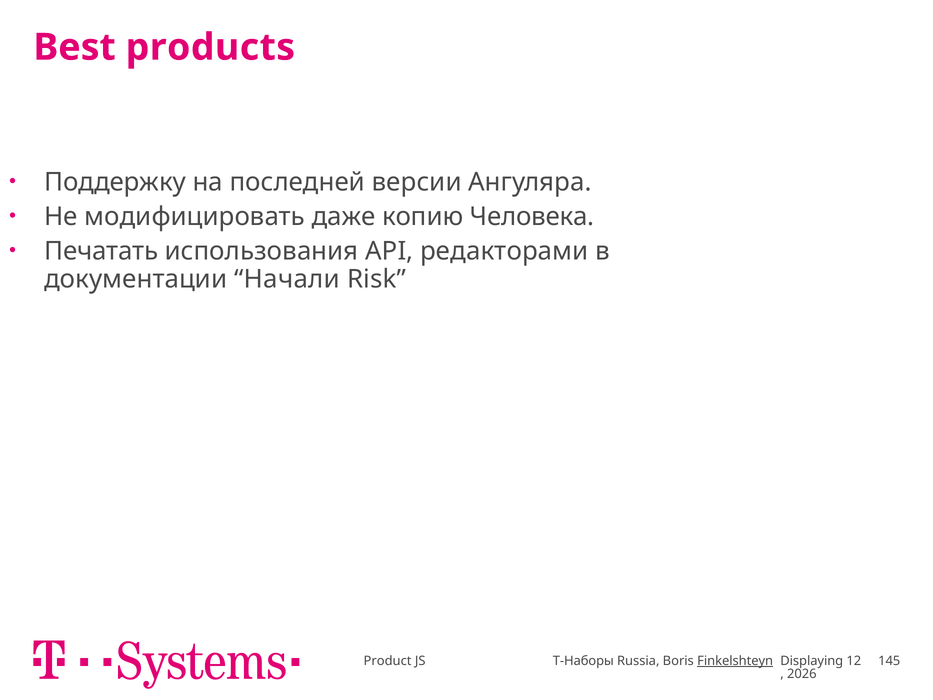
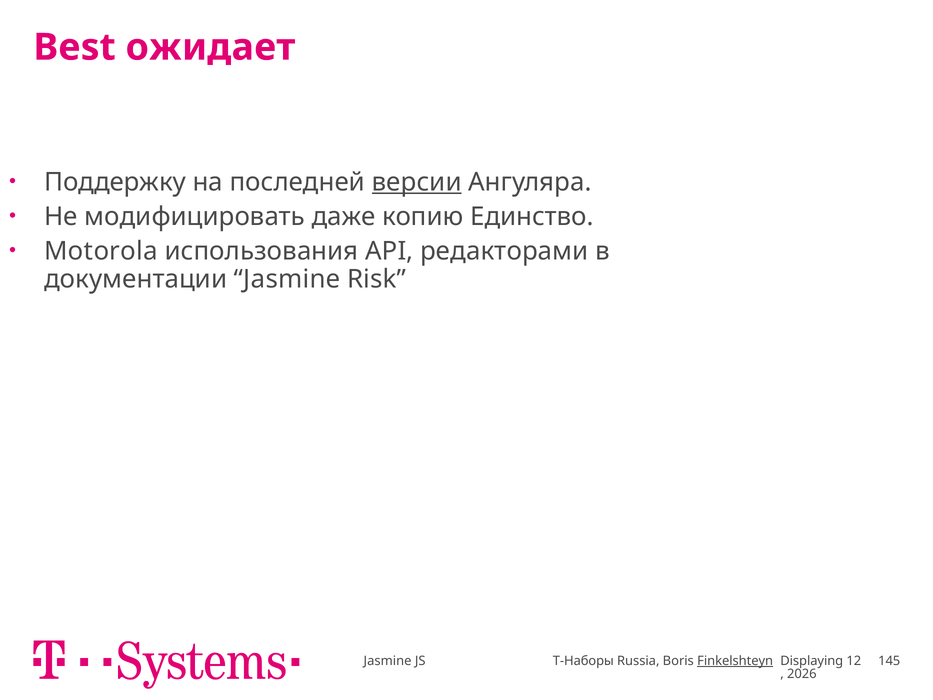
products: products -> ожидает (210, 47)
версии underline: none -> present (417, 182)
Человека: Человека -> Единство (532, 217)
Печатать: Печатать -> Motorola (101, 251)
документации Начали: Начали -> Jasmine (287, 279)
Product: Product -> Jasmine (388, 661)
